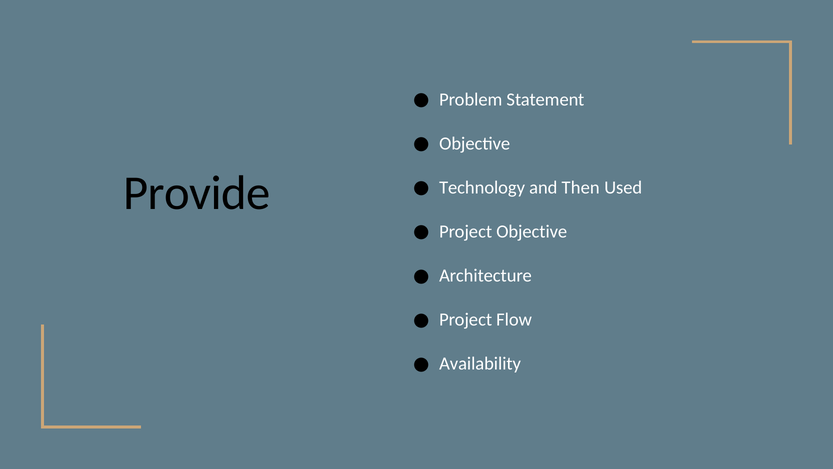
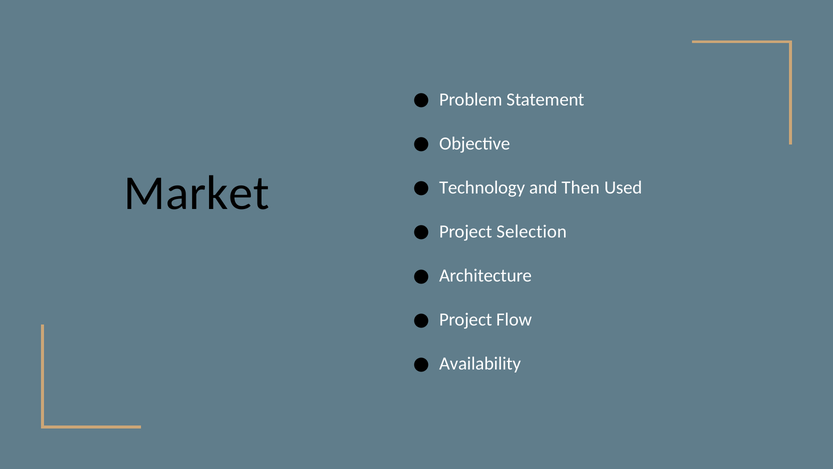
Provide: Provide -> Market (197, 193)
Project Objective: Objective -> Selection (532, 231)
